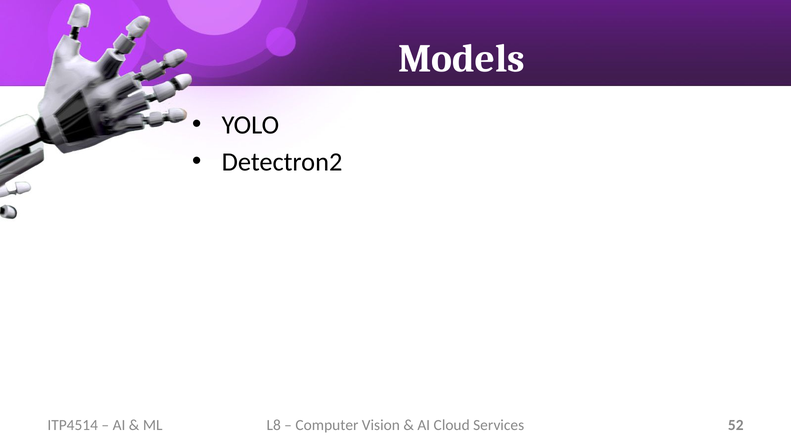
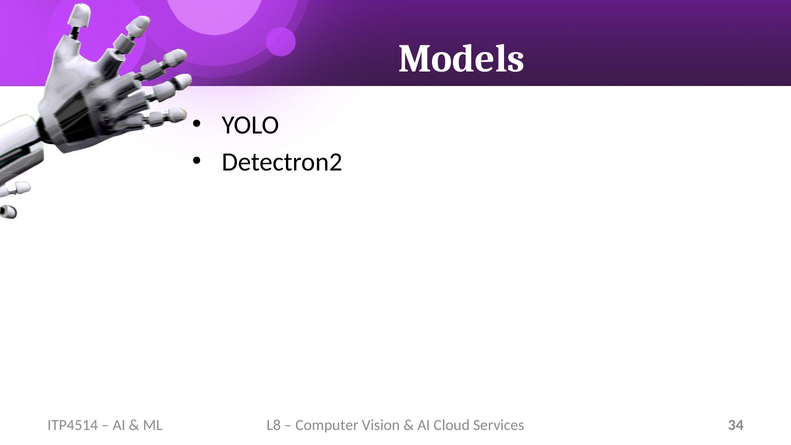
52: 52 -> 34 (736, 425)
